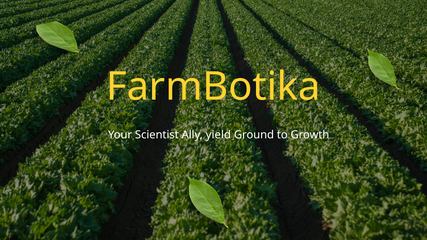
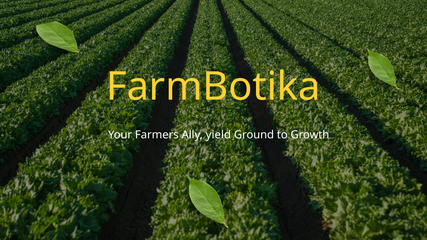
Scientist: Scientist -> Farmers (157, 135)
